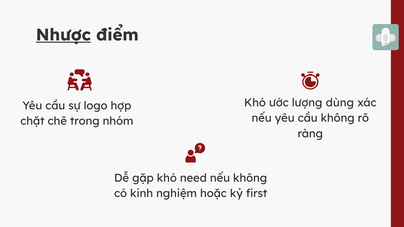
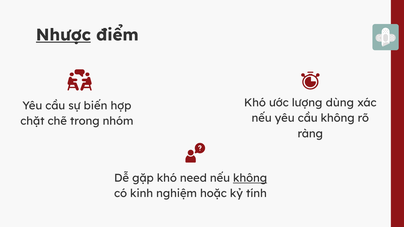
logo: logo -> biến (96, 106)
không underline: none -> present (250, 178)
first: first -> tính (256, 194)
